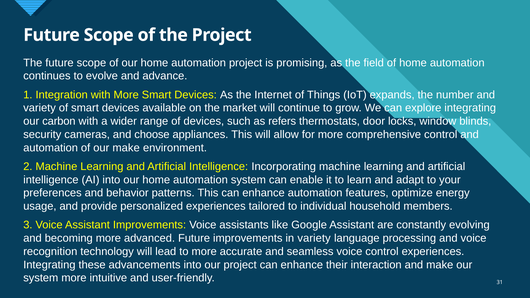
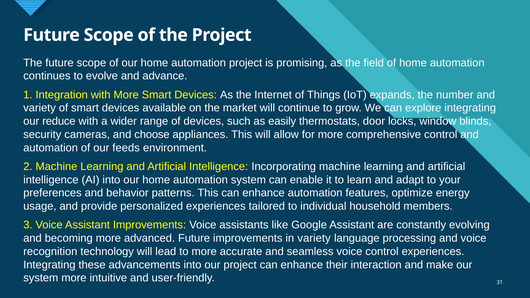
carbon: carbon -> reduce (59, 121)
refers: refers -> easily (282, 121)
our make: make -> feeds (126, 148)
